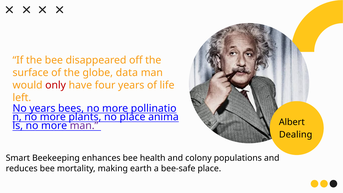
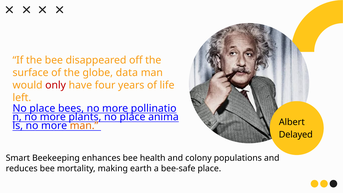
years: years -> place (42, 108)
man colour: purple -> orange (84, 126)
Dealing: Dealing -> Delayed (296, 135)
